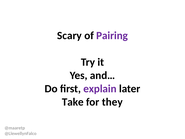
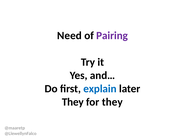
Scary: Scary -> Need (69, 36)
explain colour: purple -> blue (100, 89)
Take: Take -> They (73, 102)
